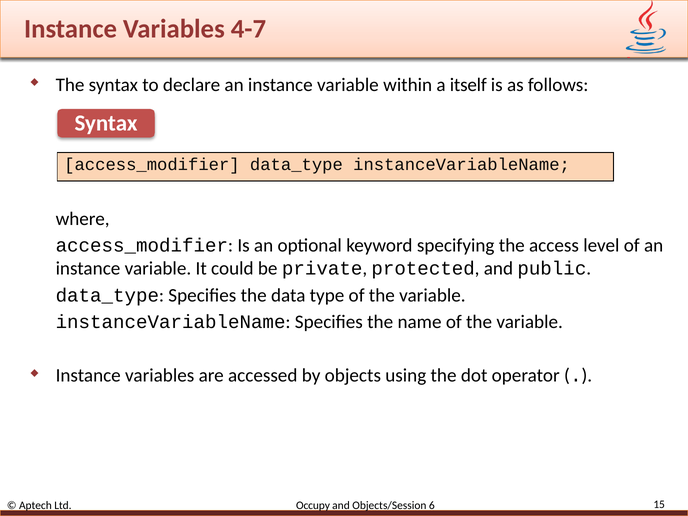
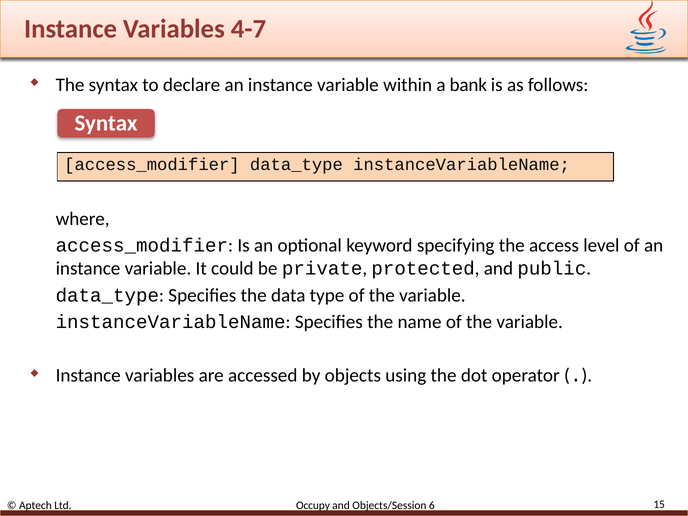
itself: itself -> bank (468, 85)
